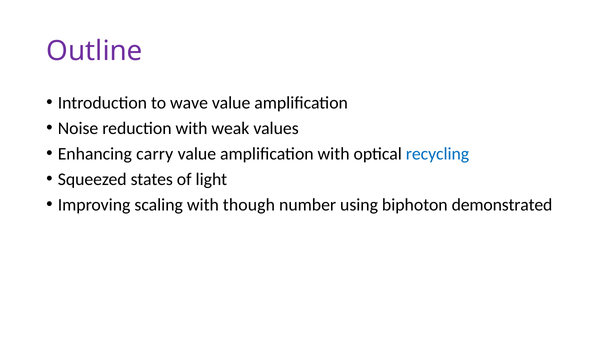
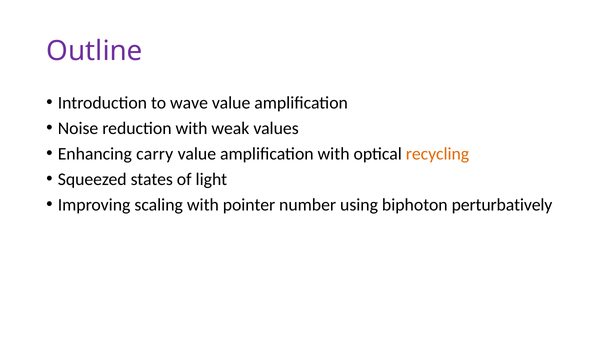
recycling colour: blue -> orange (437, 154)
though: though -> pointer (249, 205)
demonstrated: demonstrated -> perturbatively (502, 205)
